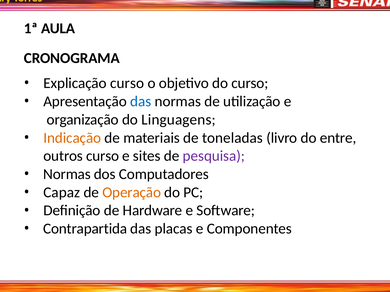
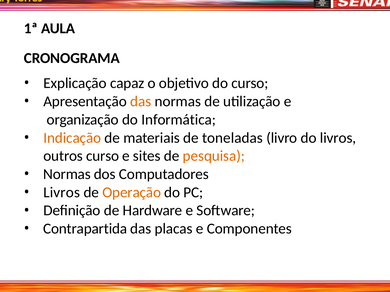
Explicação curso: curso -> capaz (127, 83)
das colour: blue -> orange (141, 102)
Linguagens: Linguagens -> Informática (179, 120)
do entre: entre -> livros (338, 138)
pesquisa colour: purple -> orange (214, 156)
Capaz: Capaz -> Livros (62, 193)
